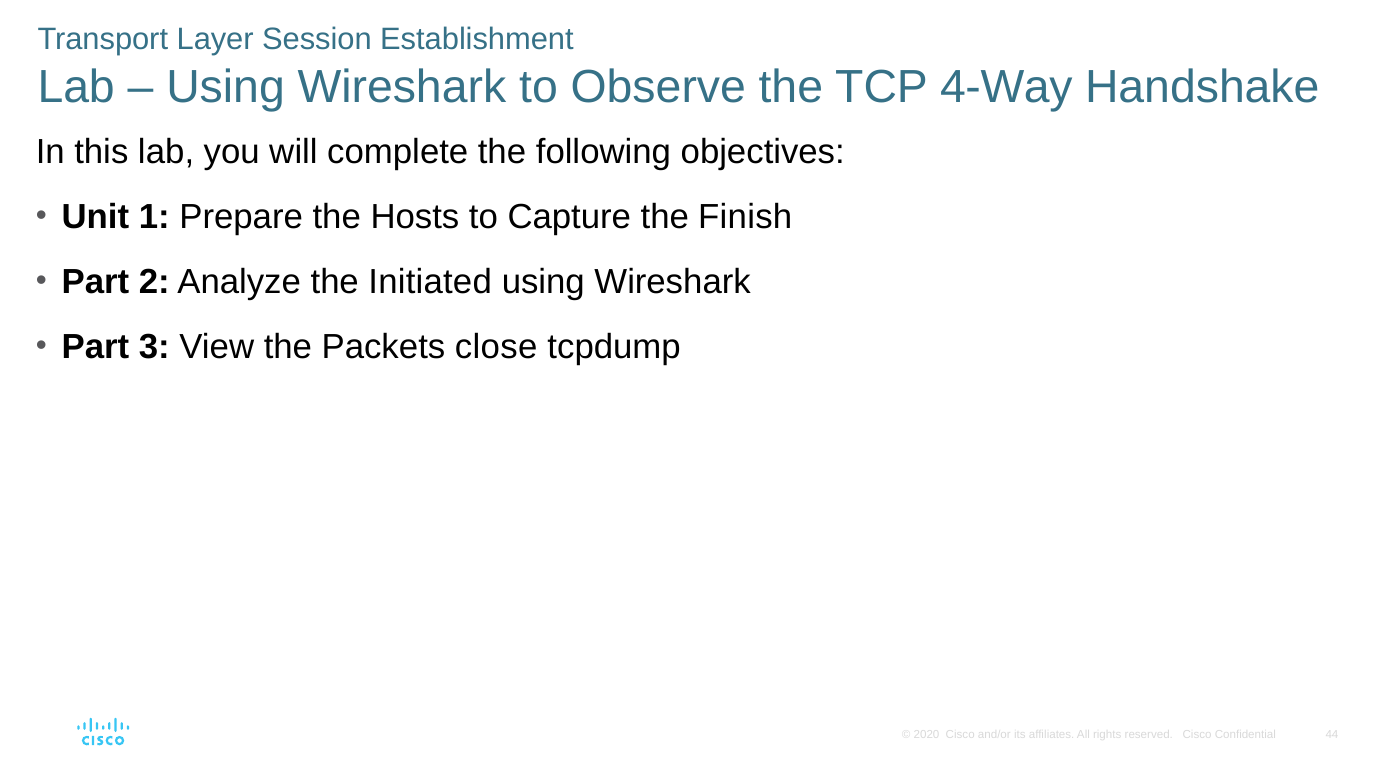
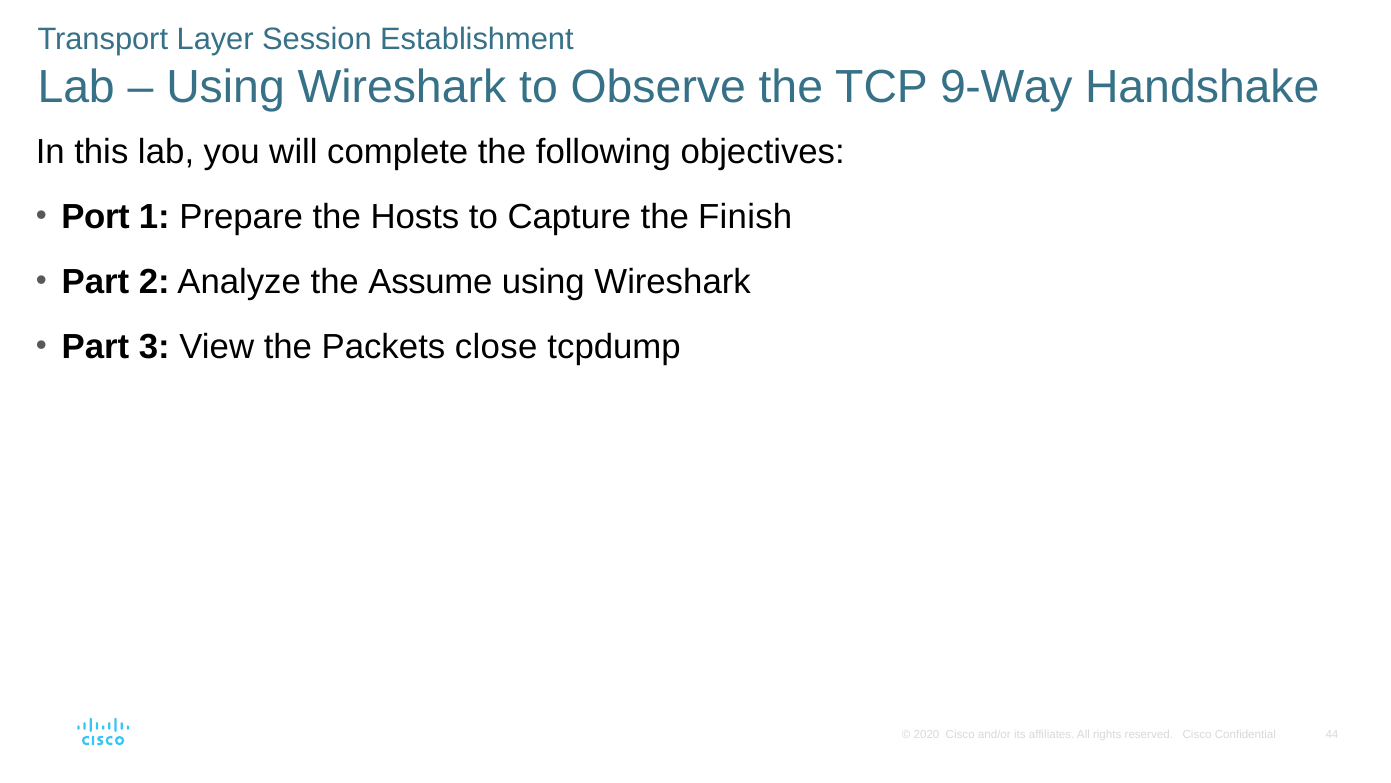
4-Way: 4-Way -> 9-Way (1006, 87)
Unit: Unit -> Port (96, 217)
Initiated: Initiated -> Assume (430, 282)
